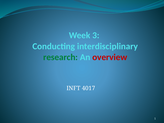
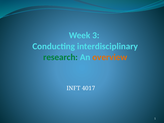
overview colour: red -> orange (110, 57)
